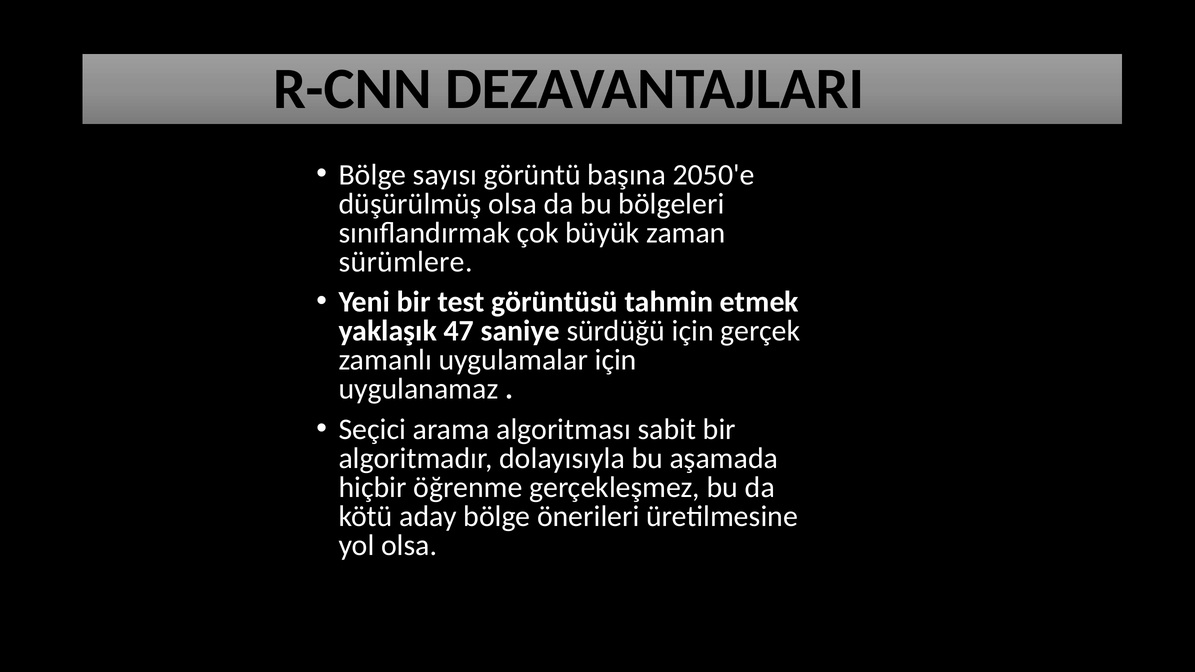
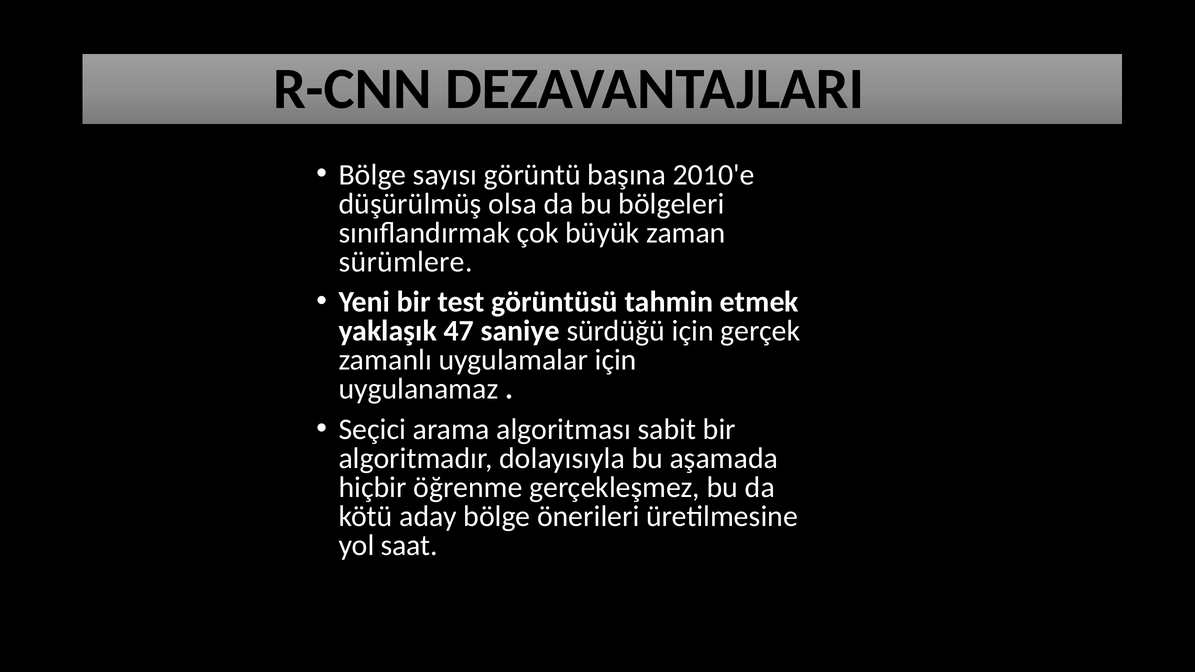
2050'e: 2050'e -> 2010'e (714, 175)
yol olsa: olsa -> saat (409, 546)
